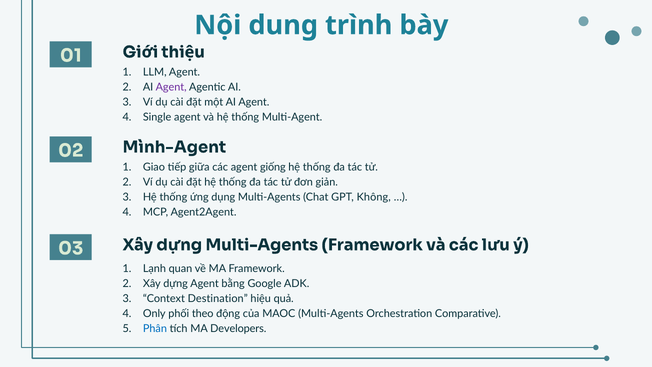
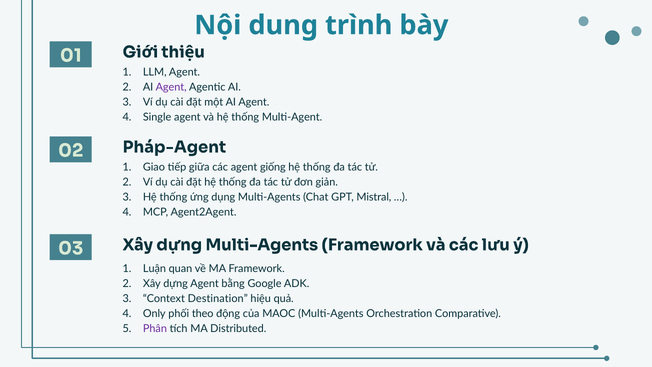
Mình-Agent: Mình-Agent -> Pháp-Agent (174, 147)
Không: Không -> Mistral (374, 197)
Lạnh: Lạnh -> Luận (154, 268)
Phân colour: blue -> purple (155, 328)
Developers: Developers -> Distributed (238, 328)
